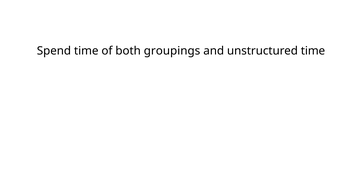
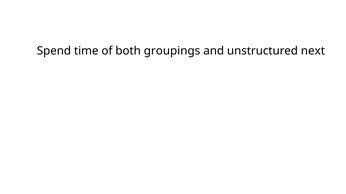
unstructured time: time -> next (313, 51)
